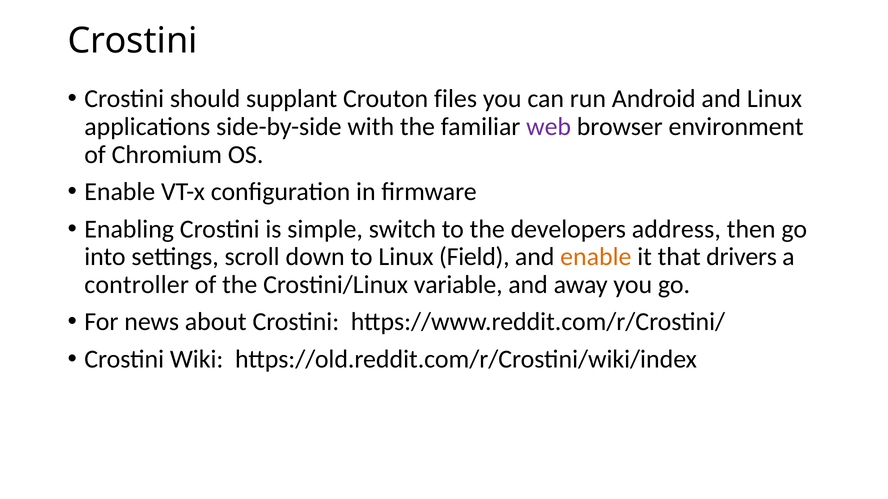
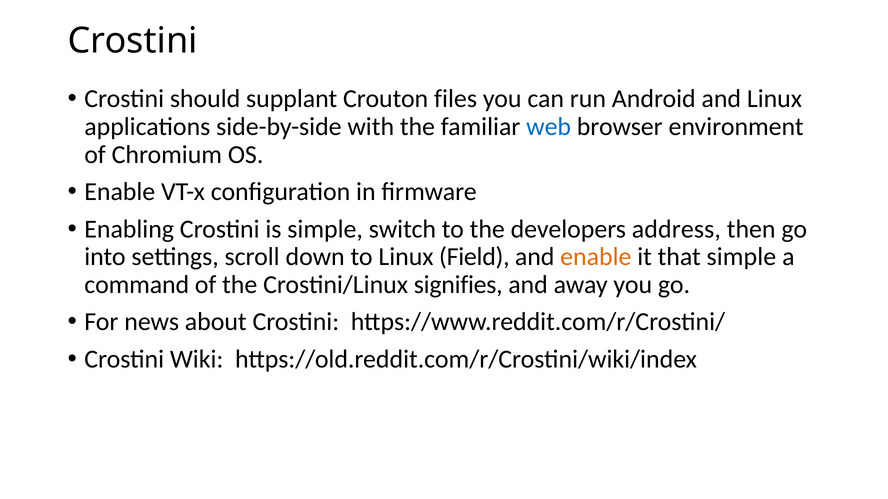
web colour: purple -> blue (549, 127)
that drivers: drivers -> simple (741, 257)
controller: controller -> command (137, 285)
variable: variable -> signifies (458, 285)
